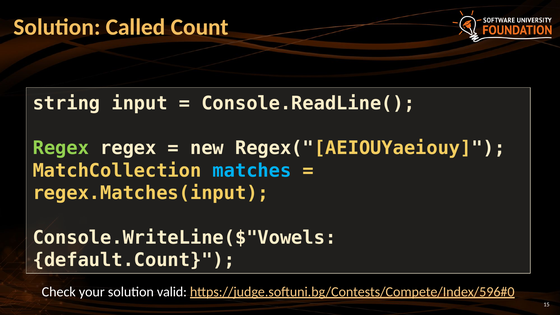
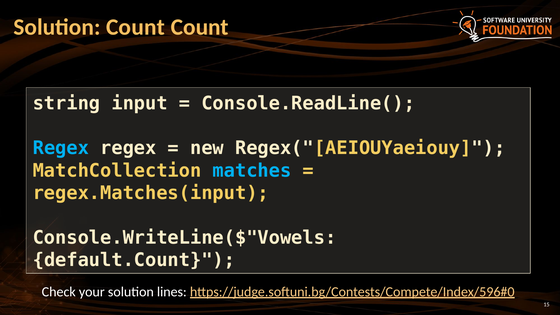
Solution Called: Called -> Count (135, 27)
Regex colour: light green -> light blue (61, 148)
valid: valid -> lines (172, 292)
